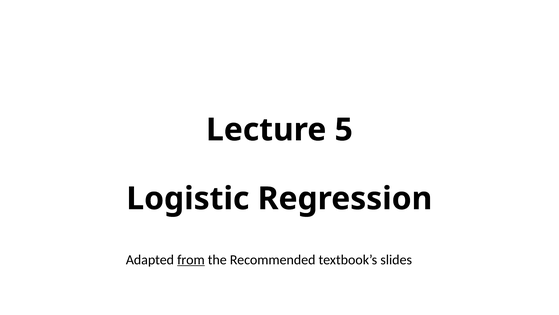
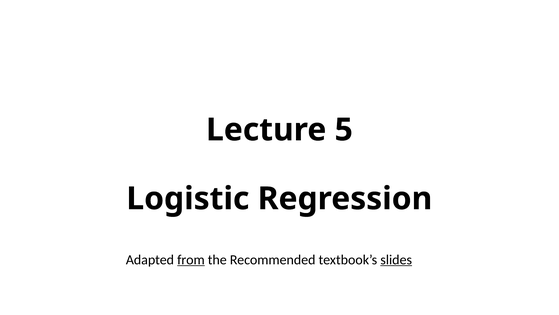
slides underline: none -> present (396, 259)
